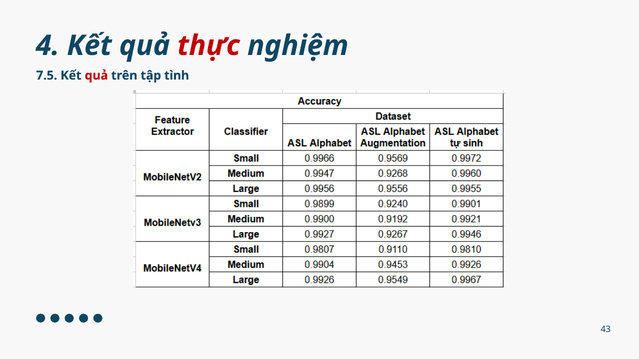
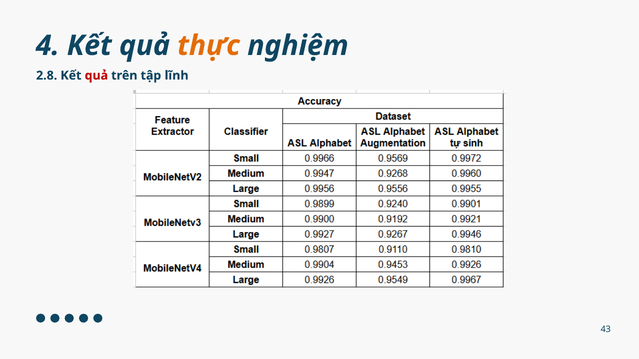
thực colour: red -> orange (209, 46)
7.5: 7.5 -> 2.8 (47, 76)
tình: tình -> lĩnh (177, 76)
